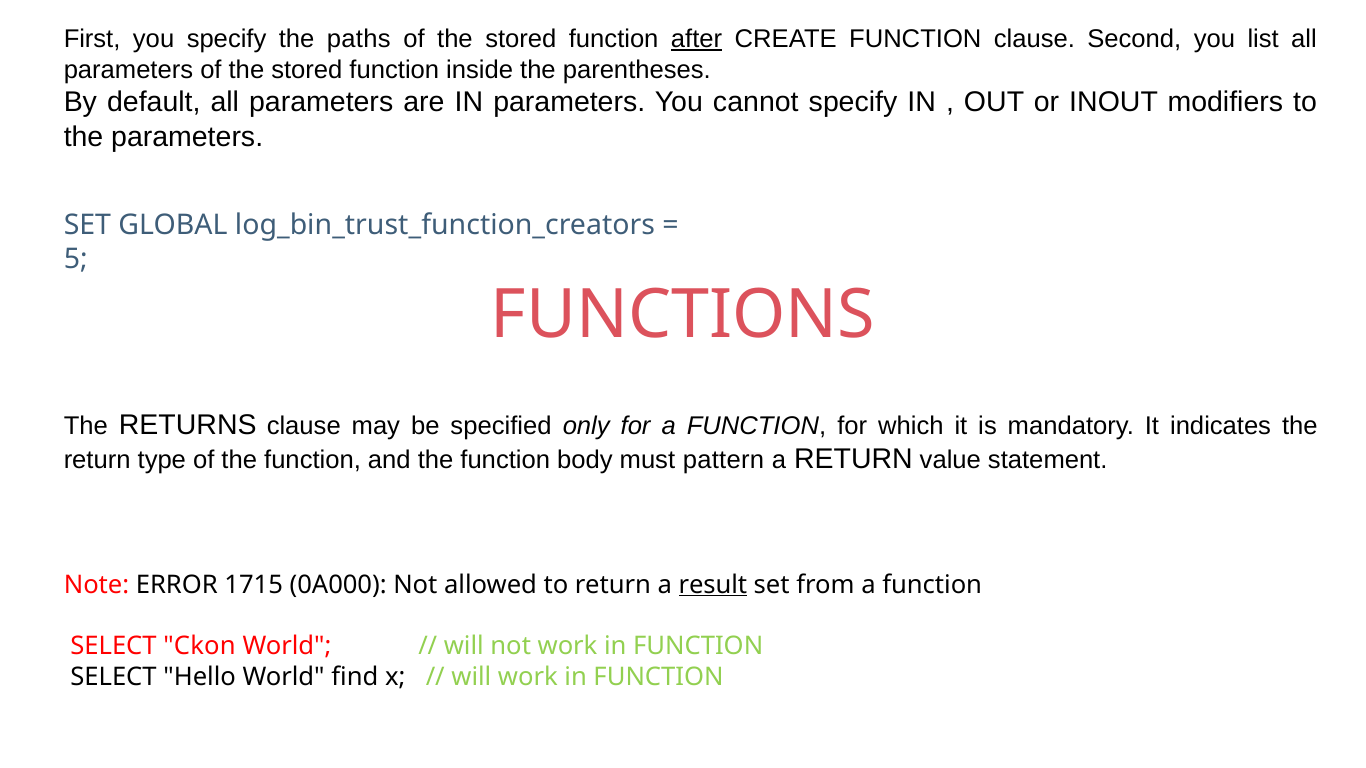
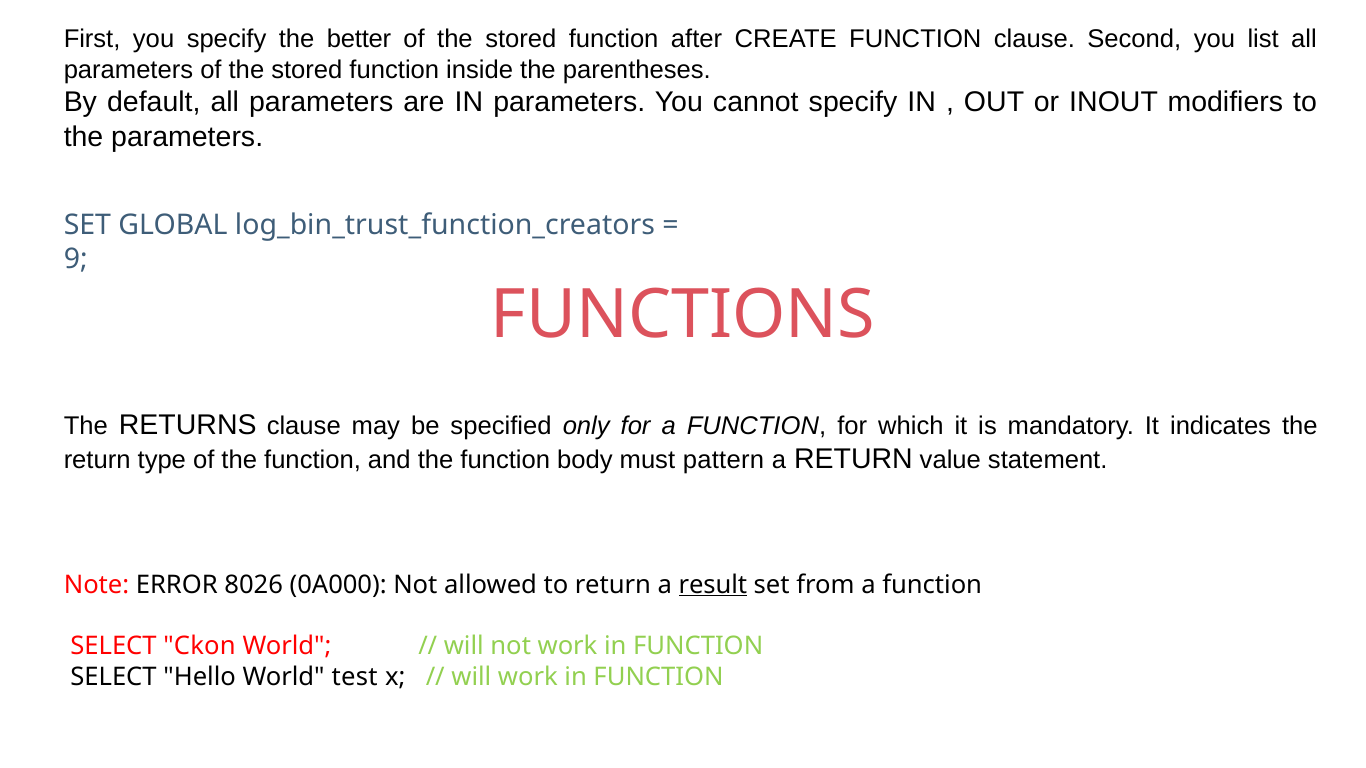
paths: paths -> better (359, 39)
after underline: present -> none (697, 39)
5: 5 -> 9 (76, 259)
1715: 1715 -> 8026 (254, 585)
find: find -> test (355, 677)
